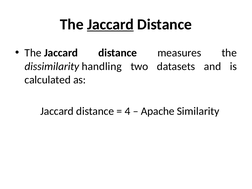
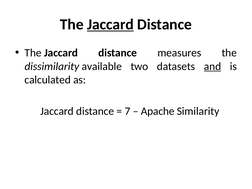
handling: handling -> available (102, 66)
and underline: none -> present (213, 66)
4: 4 -> 7 (127, 111)
